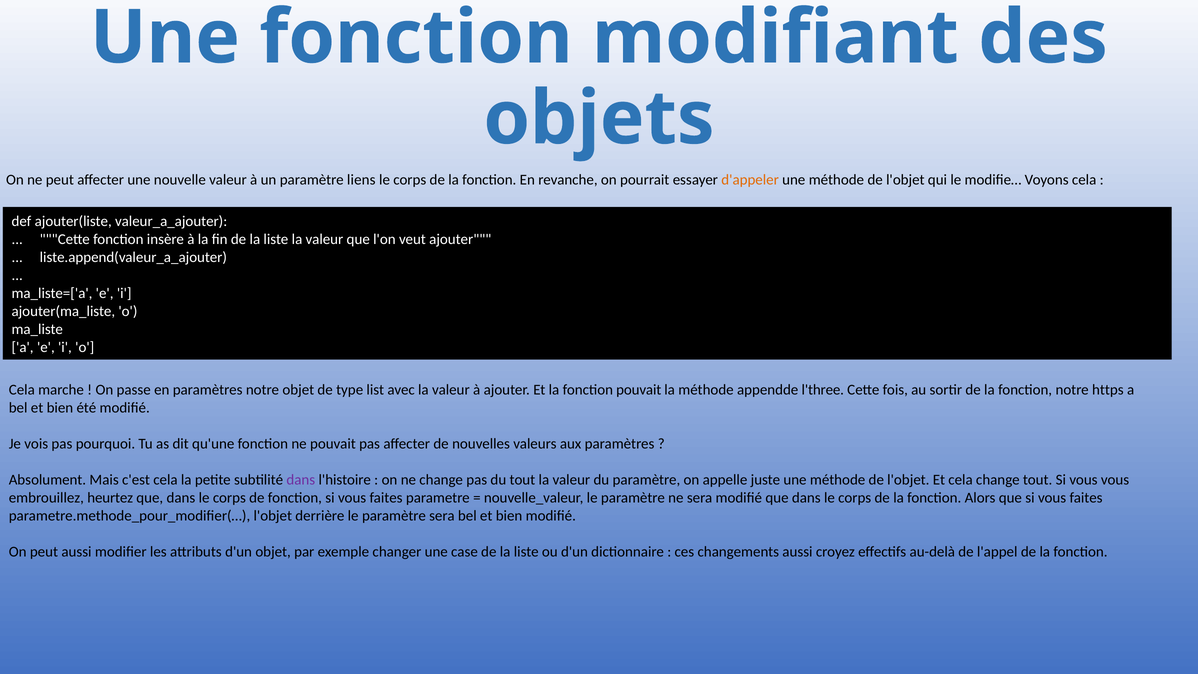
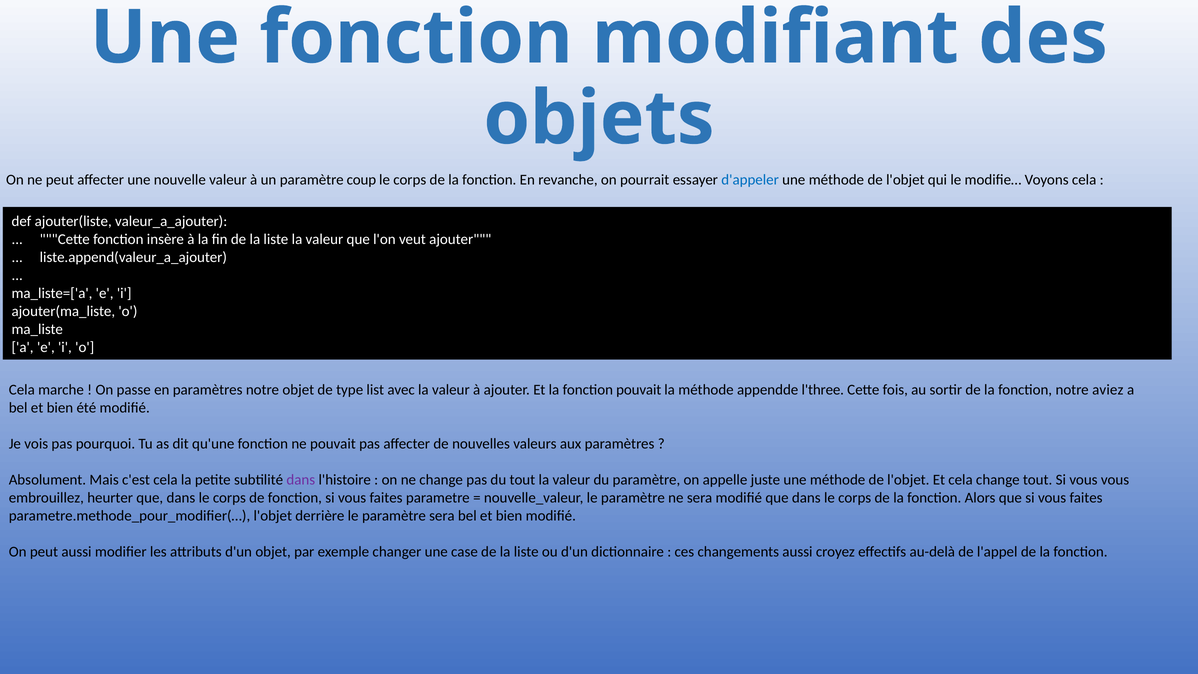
liens: liens -> coup (361, 180)
d'appeler colour: orange -> blue (750, 180)
https: https -> aviez (1108, 390)
heurtez: heurtez -> heurter (110, 498)
